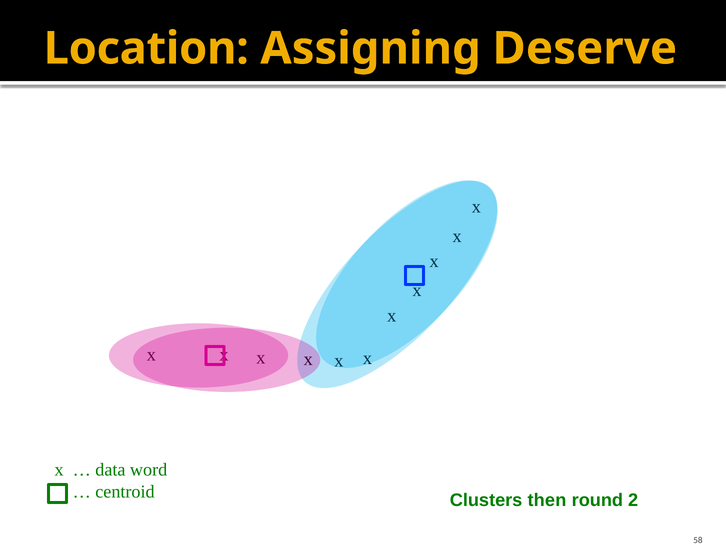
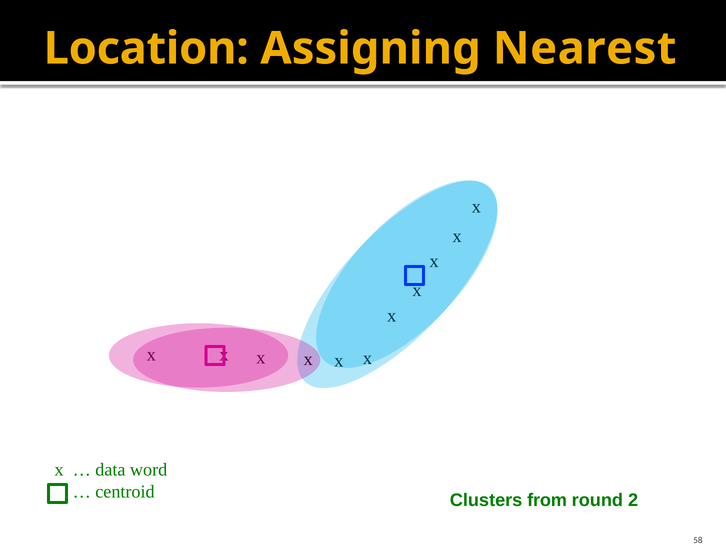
Deserve: Deserve -> Nearest (585, 49)
then: then -> from (547, 500)
